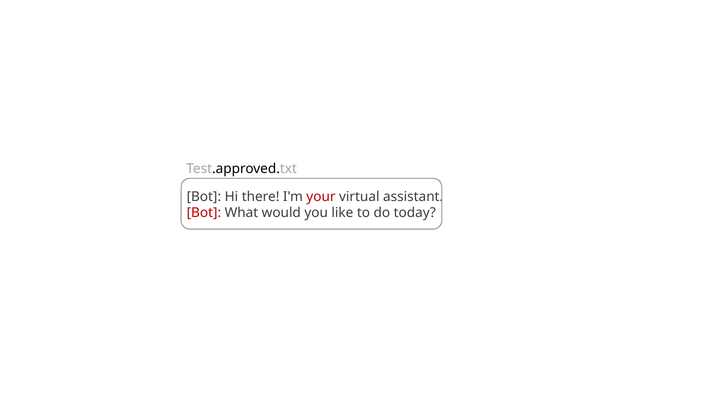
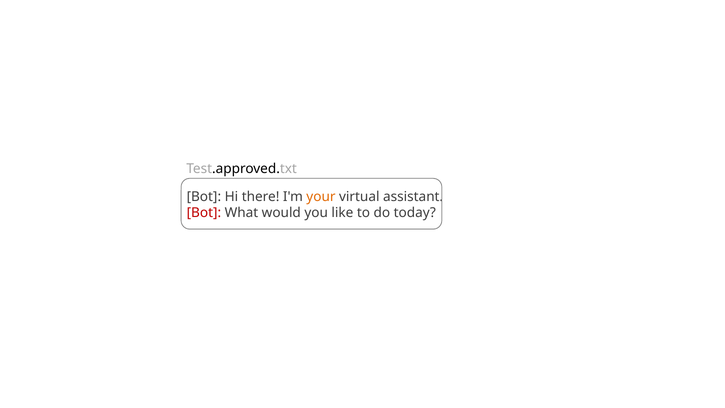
your colour: red -> orange (321, 196)
